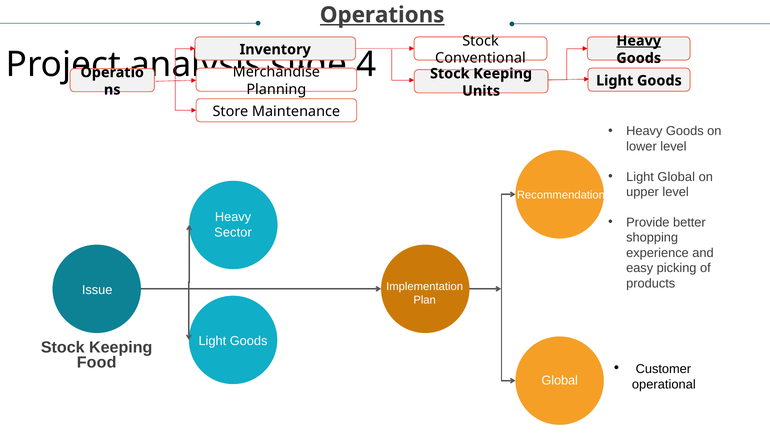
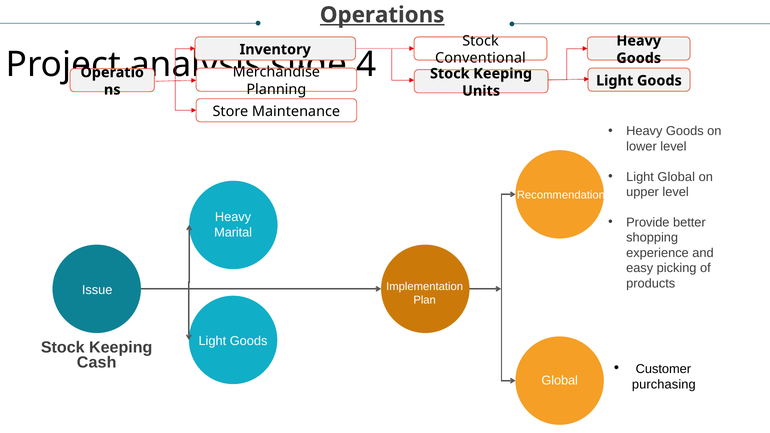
Heavy underline: present -> none (639, 41)
Sector: Sector -> Marital (233, 232)
Food: Food -> Cash (97, 363)
operational: operational -> purchasing (664, 385)
